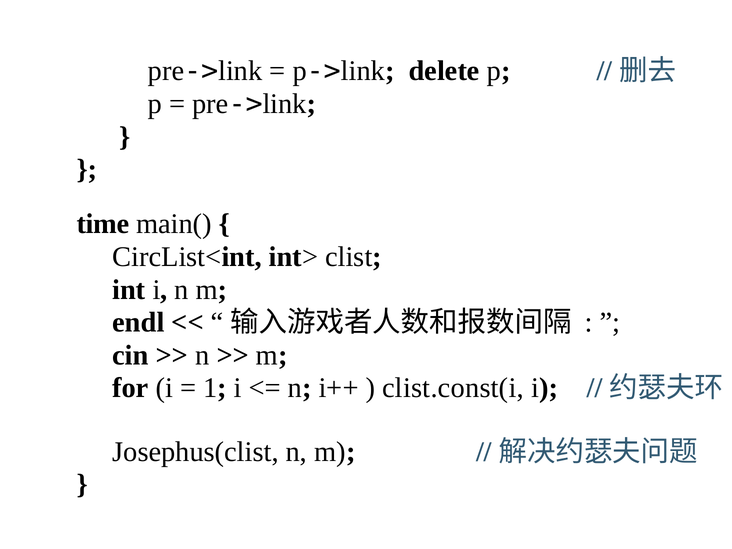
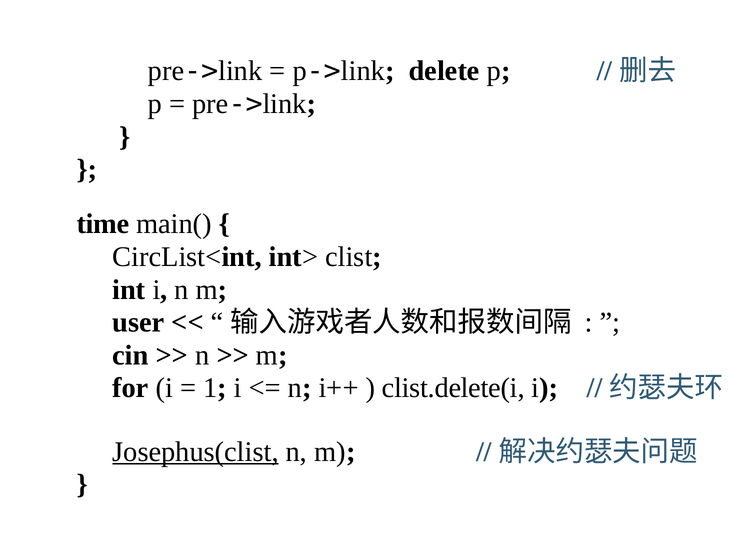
endl: endl -> user (138, 322)
clist.const(i: clist.const(i -> clist.delete(i (453, 388)
Josephus(clist underline: none -> present (196, 452)
